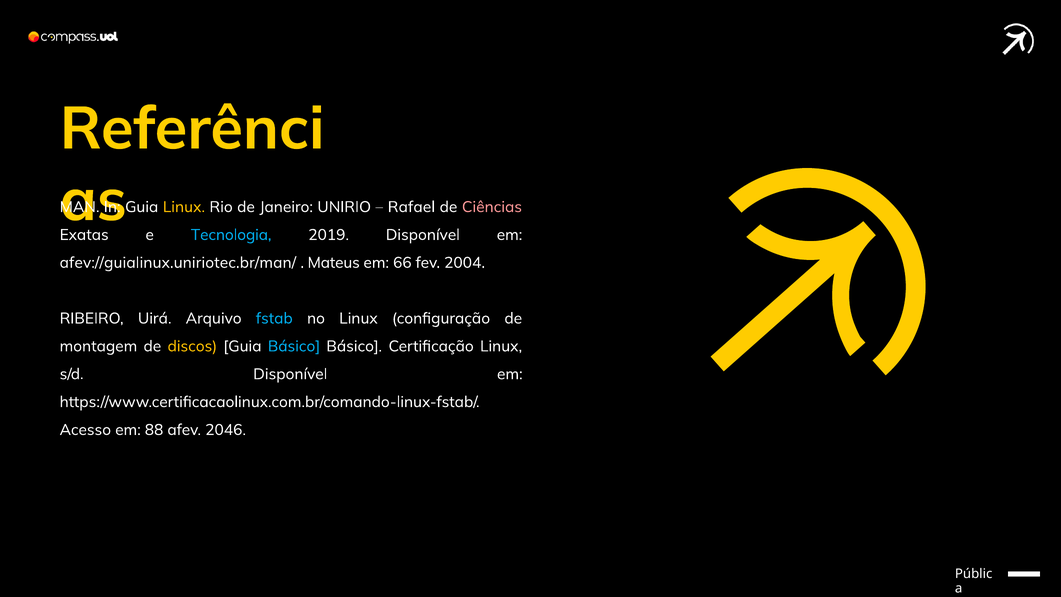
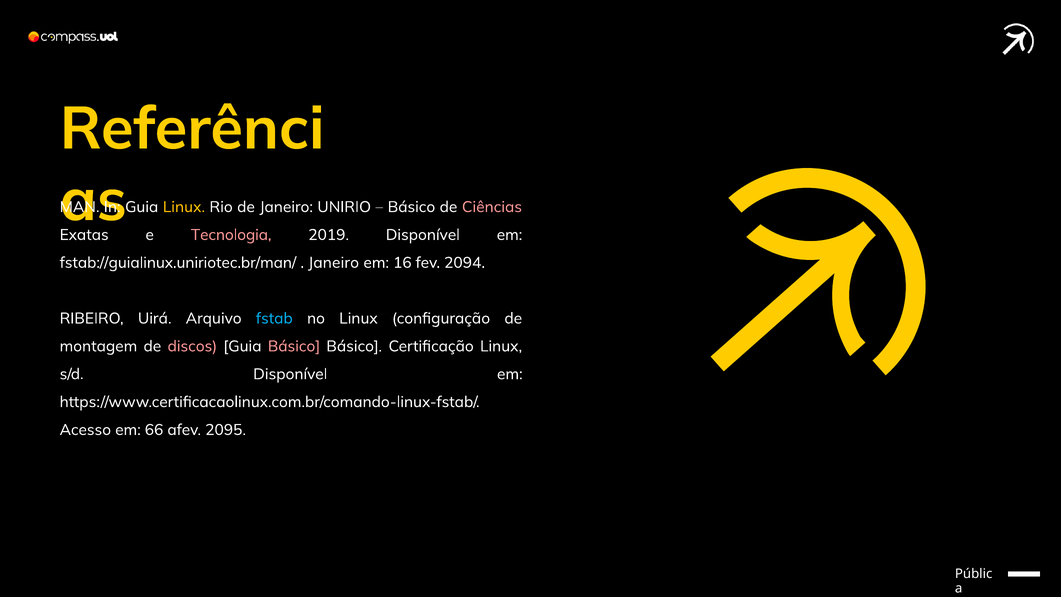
Rafael: Rafael -> Básico (411, 207)
Tecnologia colour: light blue -> pink (231, 235)
afev://guialinux.uniriotec.br/man/: afev://guialinux.uniriotec.br/man/ -> fstab://guialinux.uniriotec.br/man/ (178, 263)
Mateus: Mateus -> Janeiro (334, 263)
66: 66 -> 16 (402, 263)
2004: 2004 -> 2094 (464, 263)
discos colour: yellow -> pink (192, 346)
Básico colour: light blue -> pink (294, 346)
88: 88 -> 66 (154, 430)
2046: 2046 -> 2095 (226, 430)
